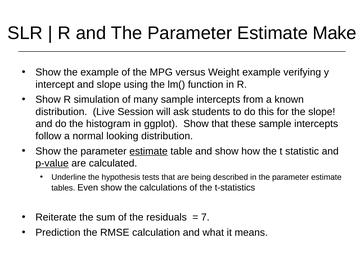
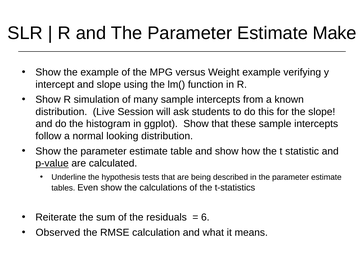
estimate underline: present -> none (149, 151)
7: 7 -> 6 (205, 217)
Prediction: Prediction -> Observed (58, 233)
